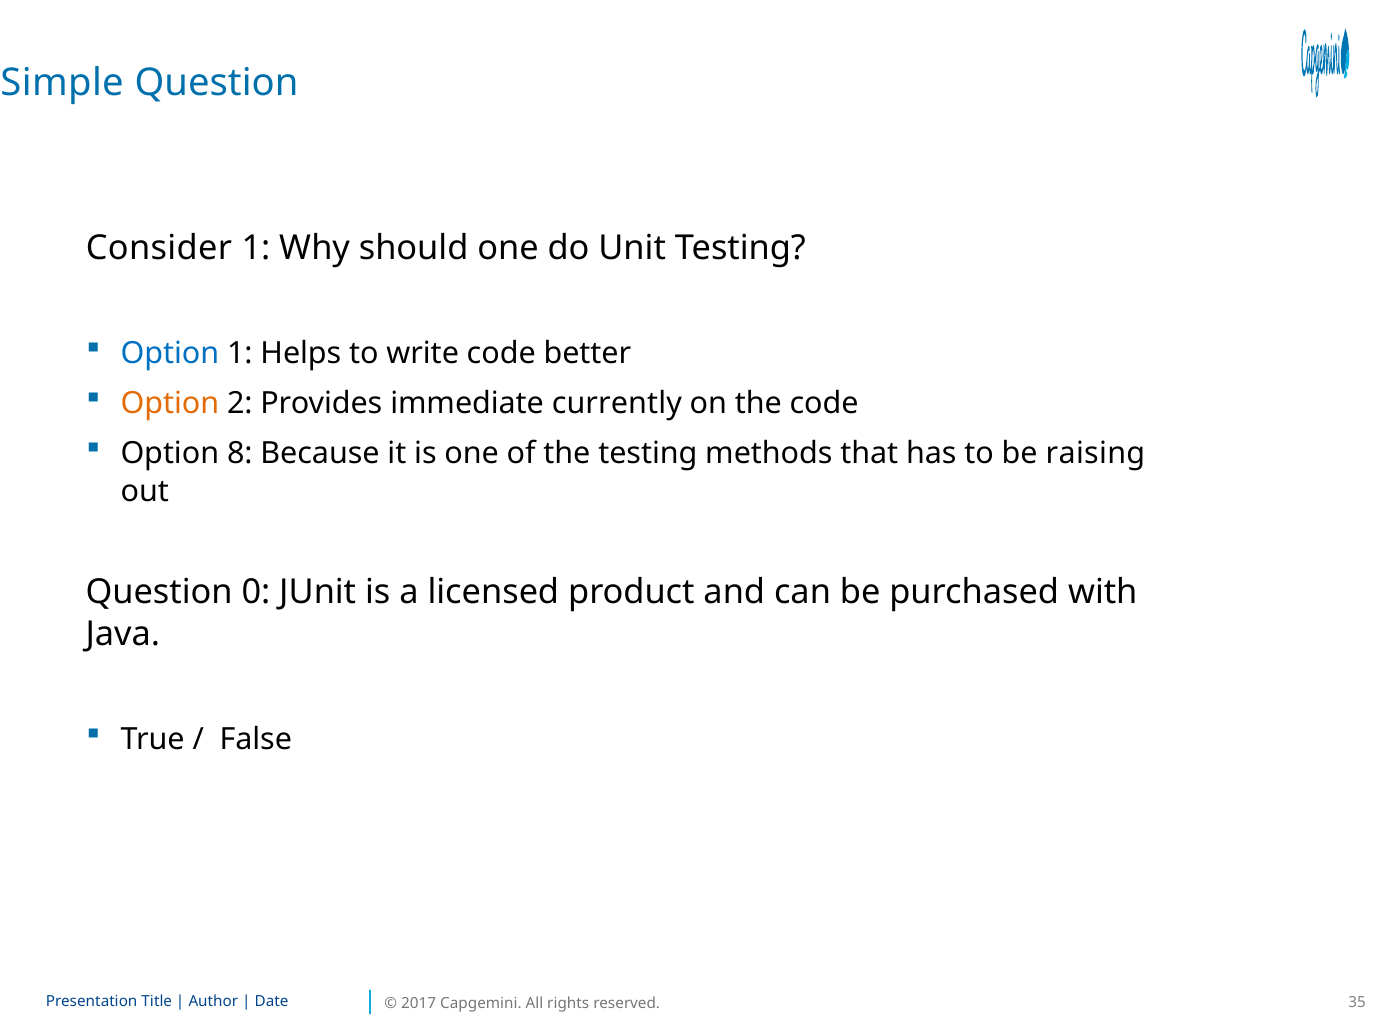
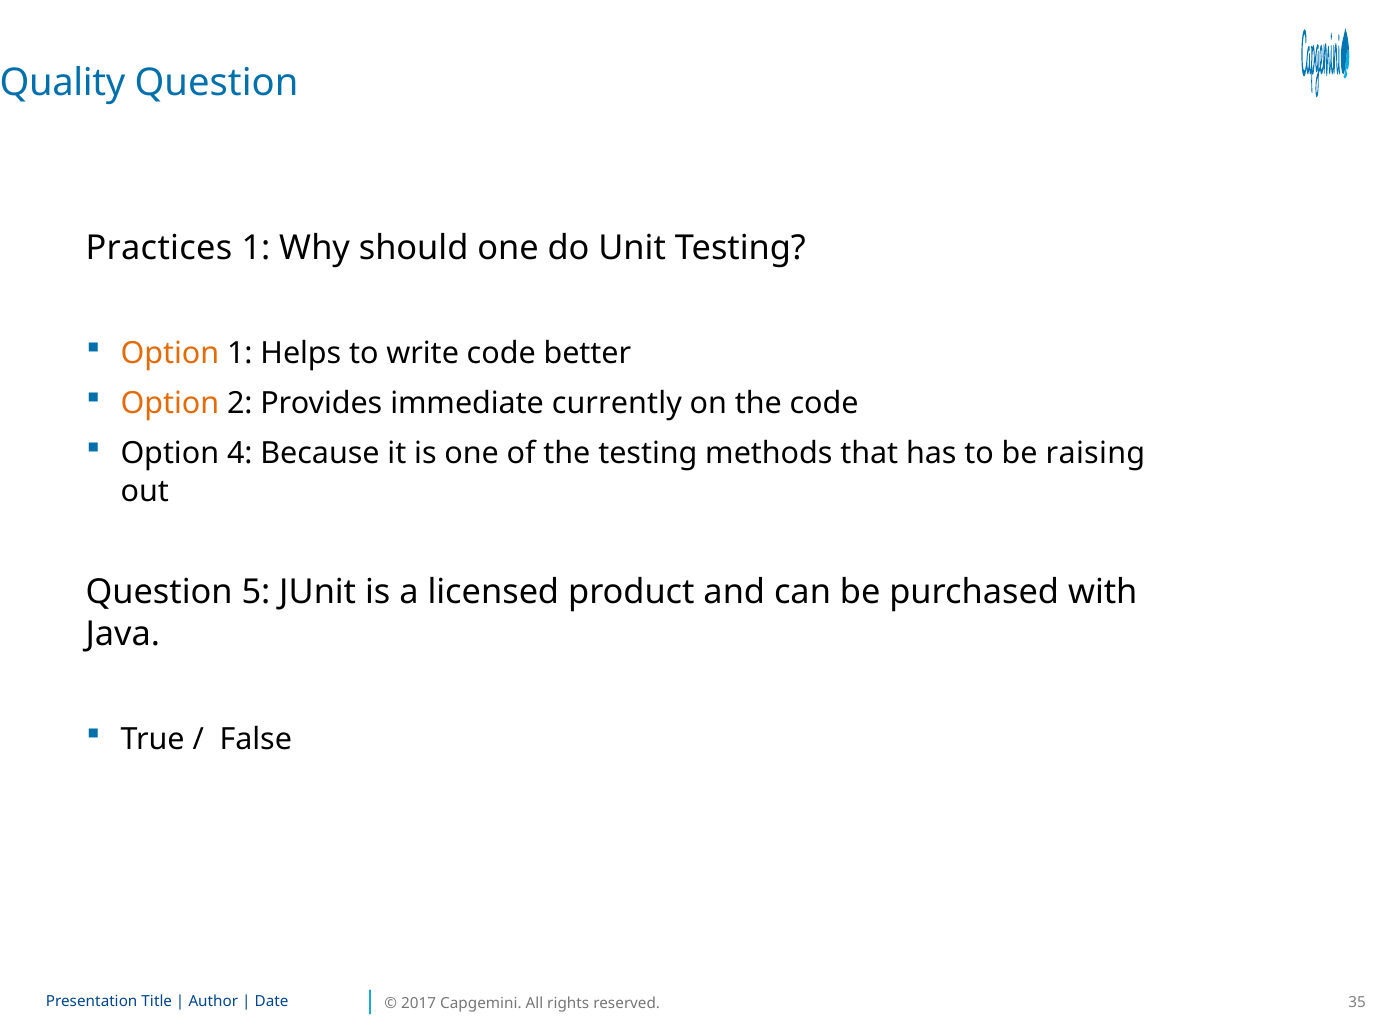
Simple: Simple -> Quality (63, 82)
Consider: Consider -> Practices (159, 248)
Option colour: blue -> orange (170, 354)
8: 8 -> 4 (240, 453)
0: 0 -> 5 (256, 592)
